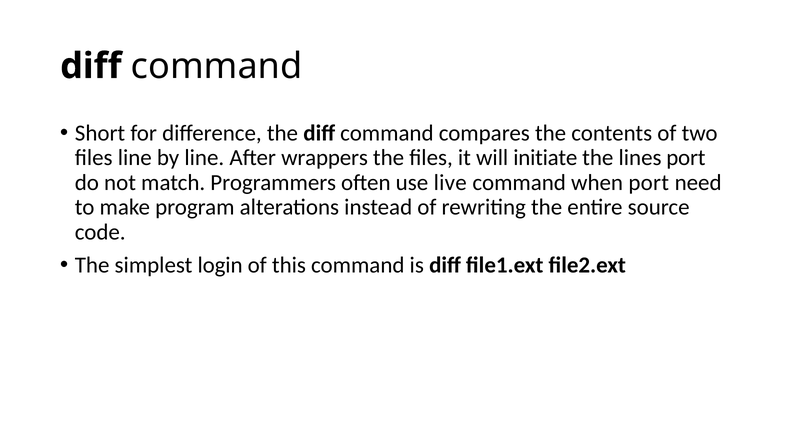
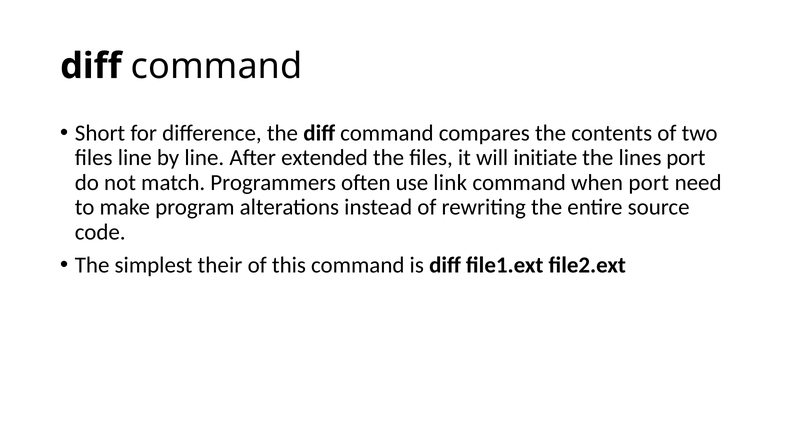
wrappers: wrappers -> extended (325, 158)
live: live -> link (450, 183)
login: login -> their (220, 265)
